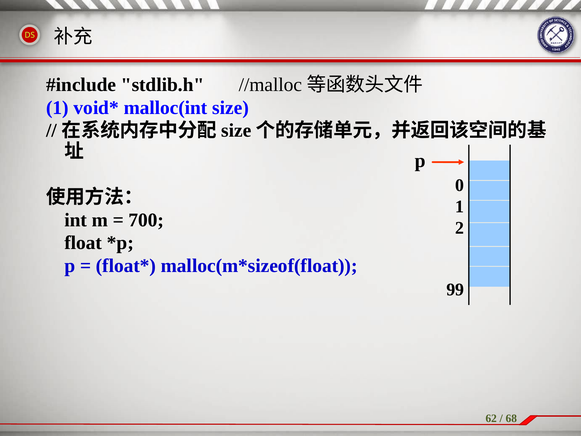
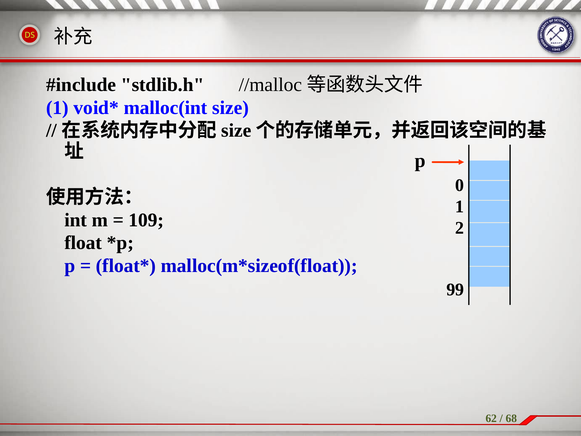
700: 700 -> 109 (146, 220)
